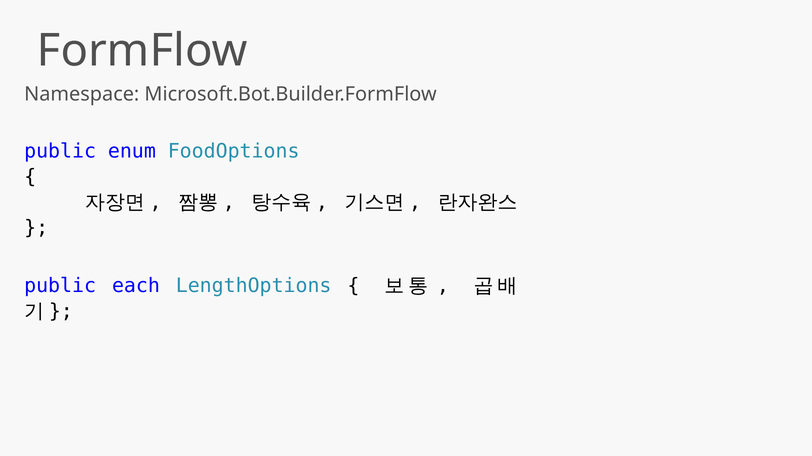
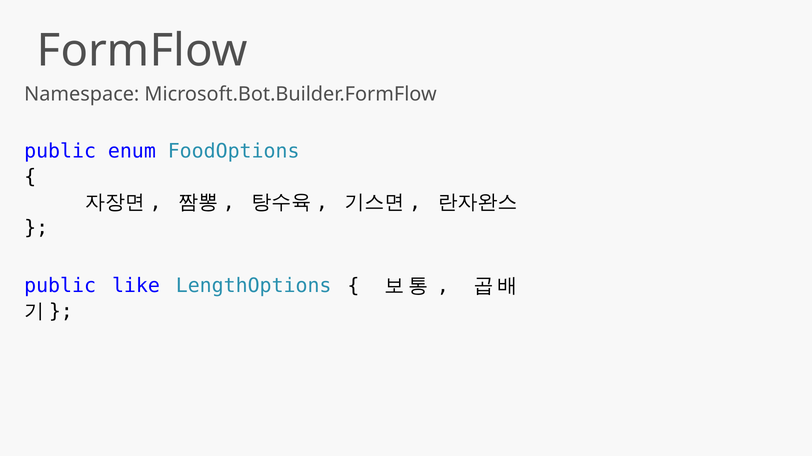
each: each -> like (136, 286)
